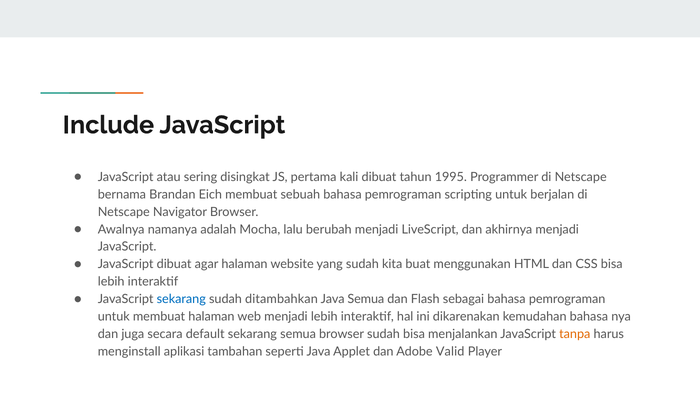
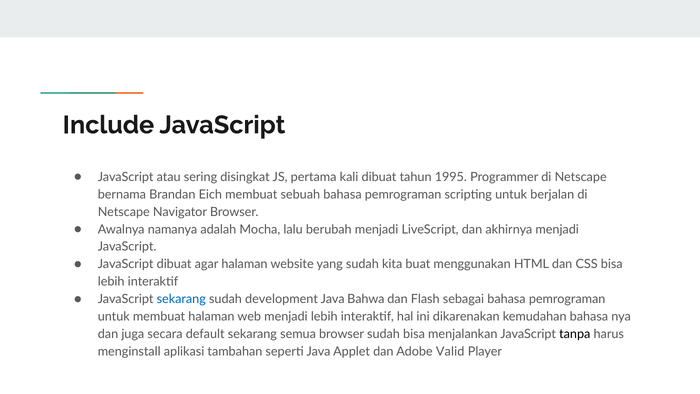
ditambahkan: ditambahkan -> development (282, 299)
Java Semua: Semua -> Bahwa (366, 299)
tanpa colour: orange -> black (575, 334)
